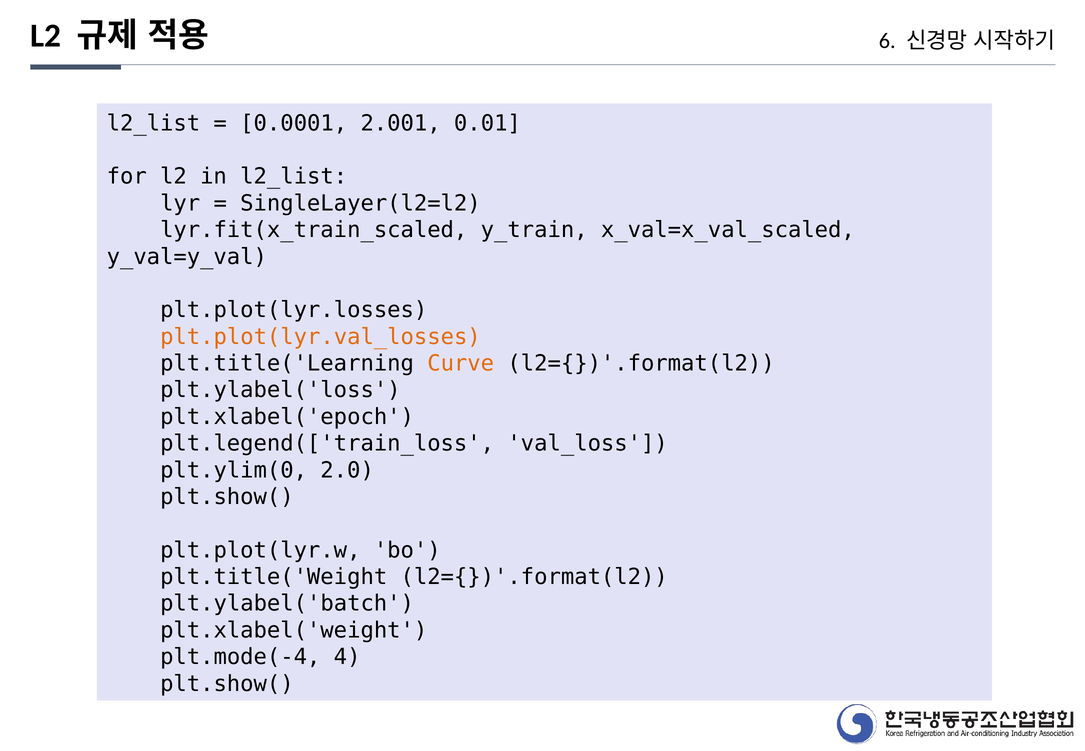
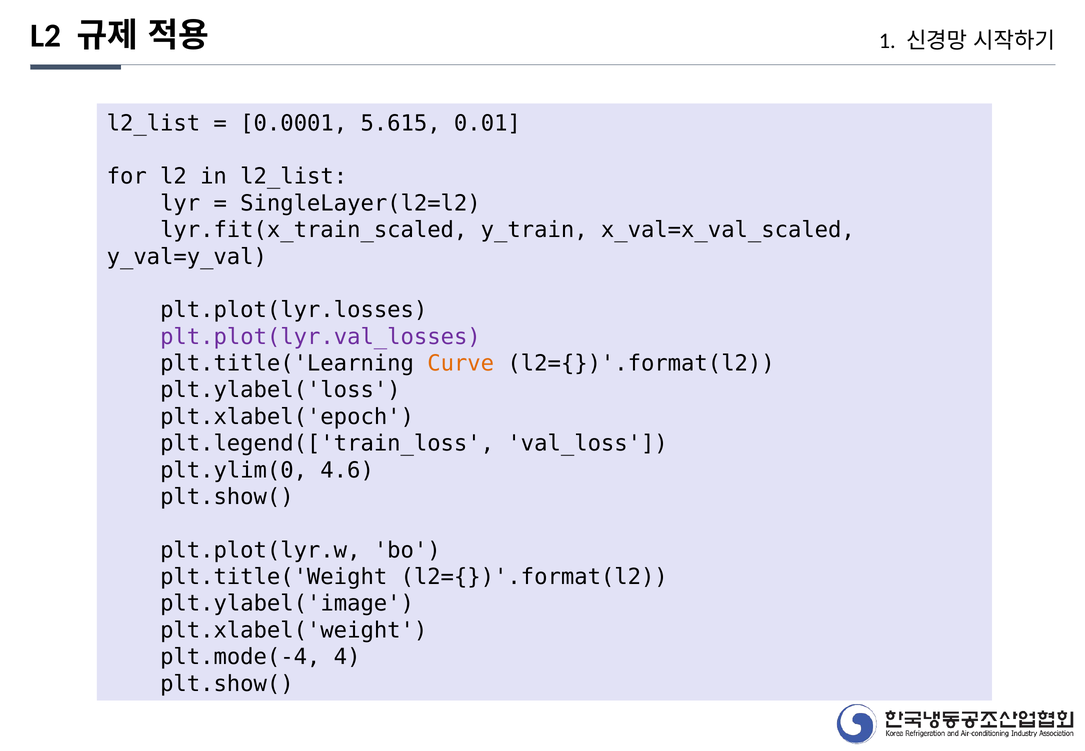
6: 6 -> 1 (887, 41)
2.001: 2.001 -> 5.615 (401, 123)
plt.plot(lyr.val_losses colour: orange -> purple (320, 337)
2.0: 2.0 -> 4.6 (347, 470)
plt.ylabel('batch: plt.ylabel('batch -> plt.ylabel('image (287, 604)
